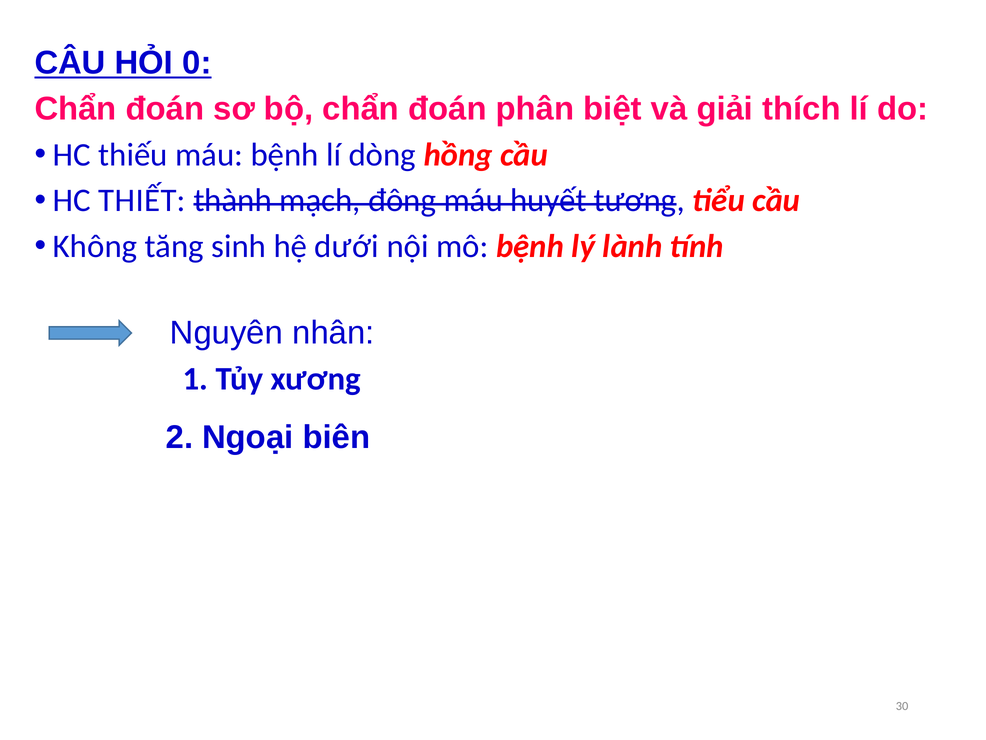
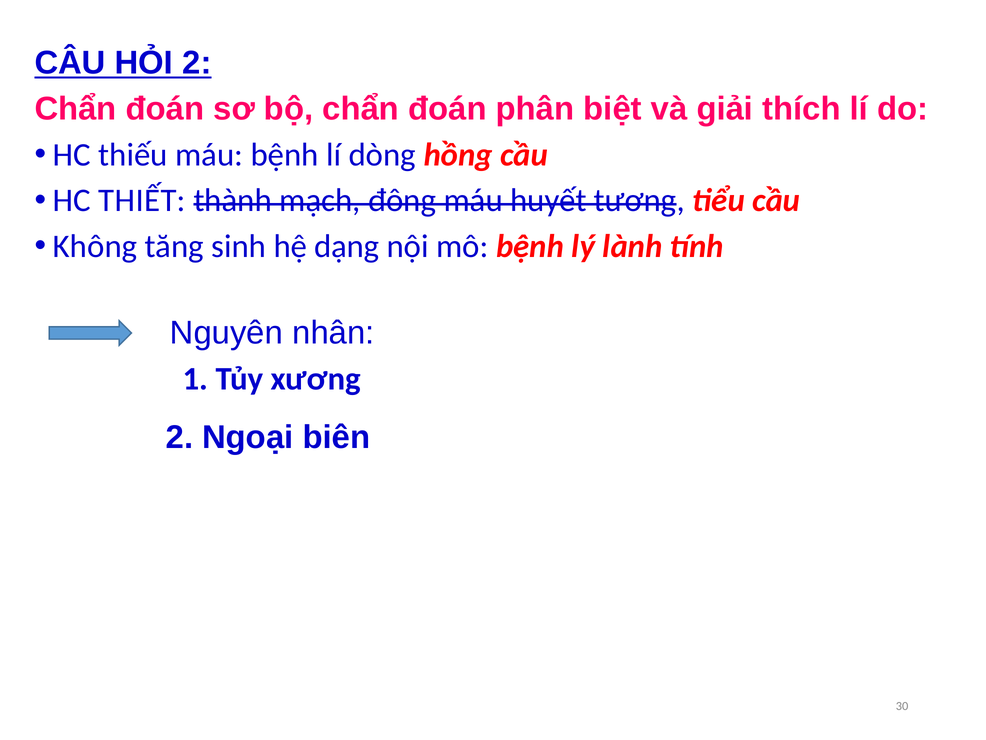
HỎI 0: 0 -> 2 (197, 63)
dưới: dưới -> dạng (347, 246)
